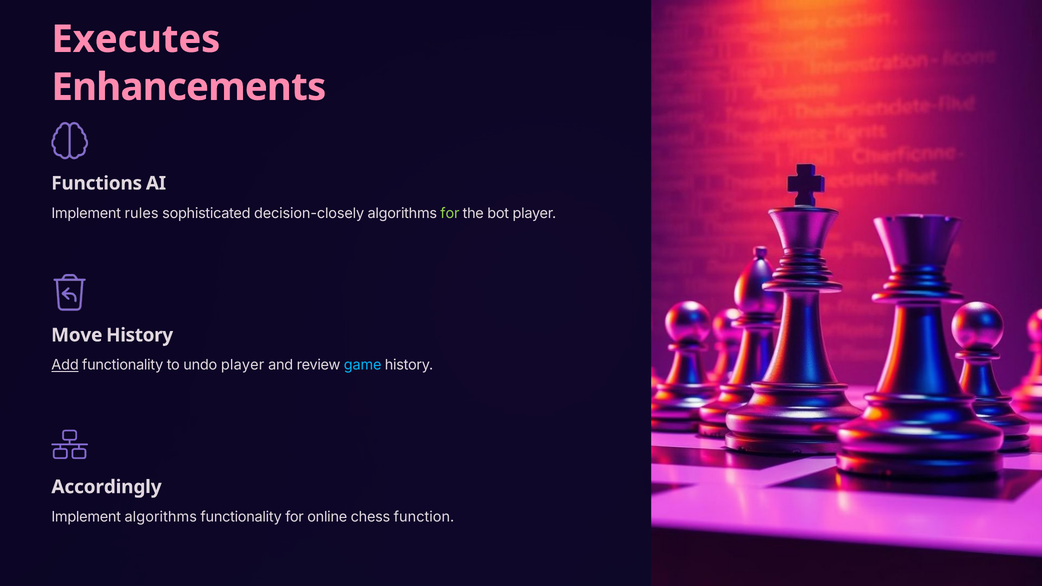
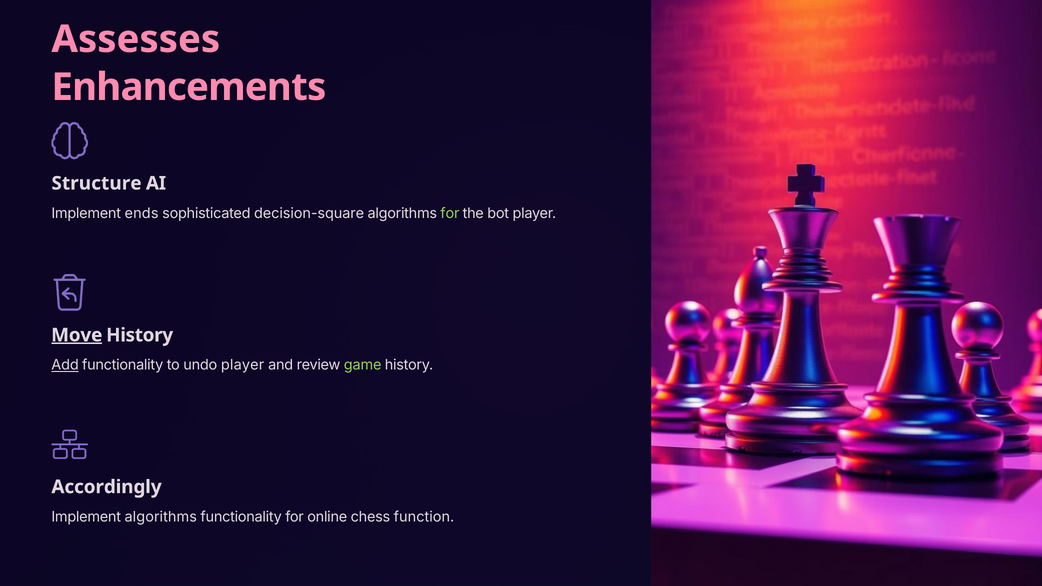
Executes: Executes -> Assesses (136, 39)
Functions: Functions -> Structure (97, 183)
rules: rules -> ends (142, 213)
decision-closely: decision-closely -> decision-square (309, 213)
Move underline: none -> present (77, 335)
game colour: light blue -> light green (363, 365)
